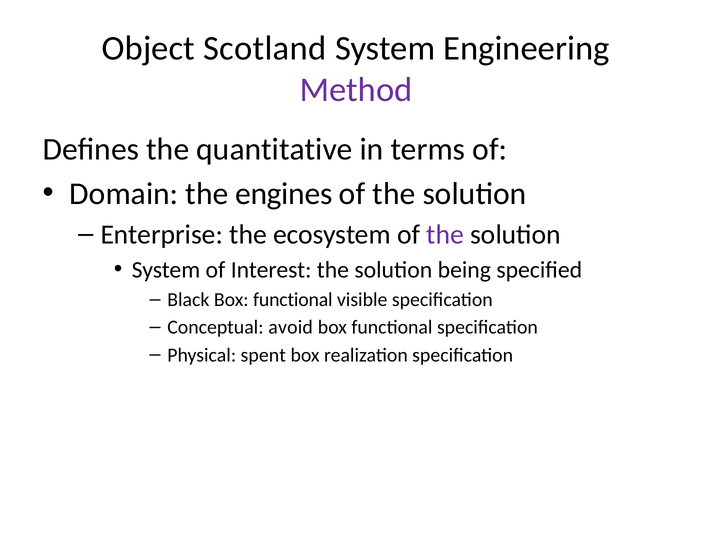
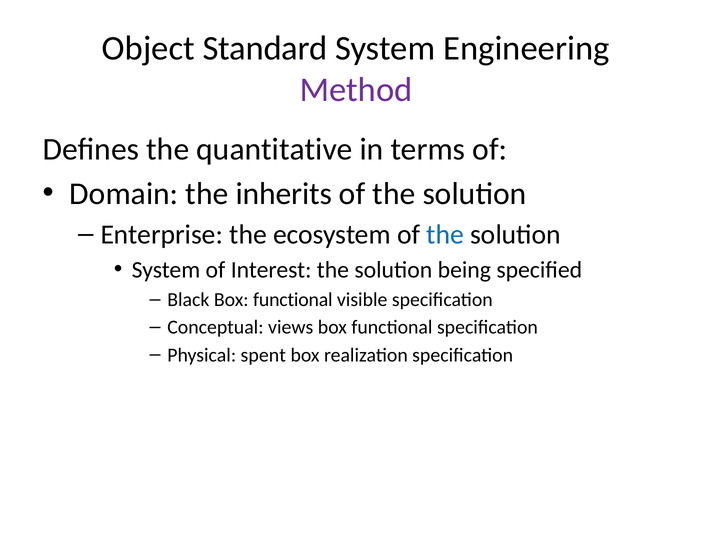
Scotland: Scotland -> Standard (265, 48)
engines: engines -> inherits (284, 194)
the colour: purple -> blue (445, 235)
avoid: avoid -> views (291, 327)
